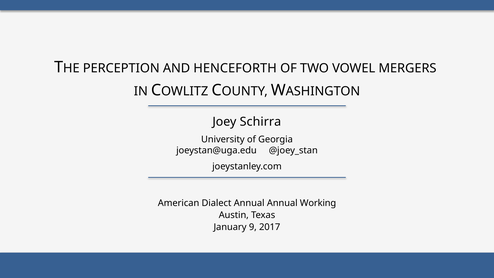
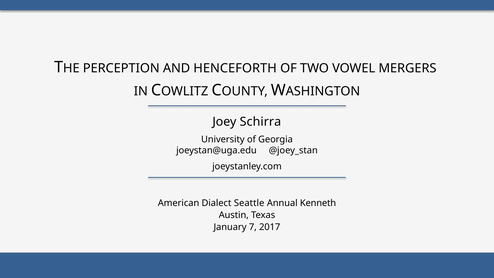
Dialect Annual: Annual -> Seattle (249, 203)
Working: Working -> Kenneth (318, 203)
9: 9 -> 7 (253, 227)
